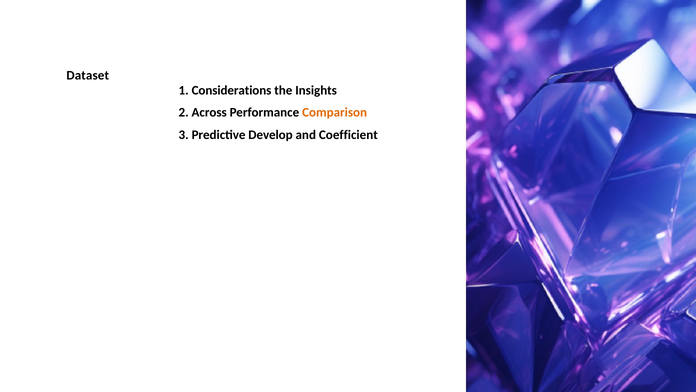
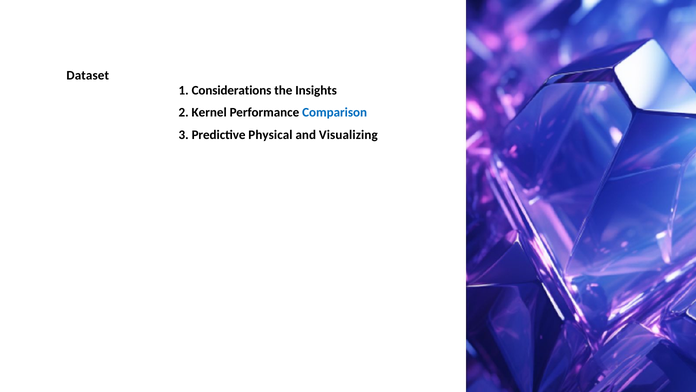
Across: Across -> Kernel (209, 113)
Comparison colour: orange -> blue (335, 113)
Develop: Develop -> Physical (270, 135)
Coefficient: Coefficient -> Visualizing (348, 135)
